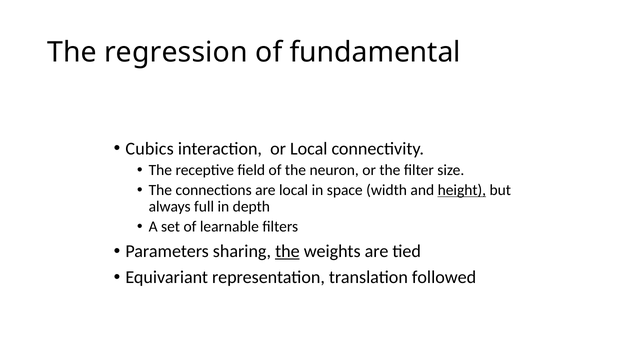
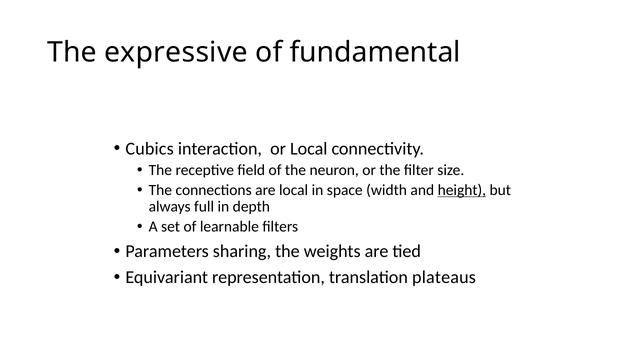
regression: regression -> expressive (176, 52)
the underline: present -> none (287, 251)
followed: followed -> plateaus (444, 277)
